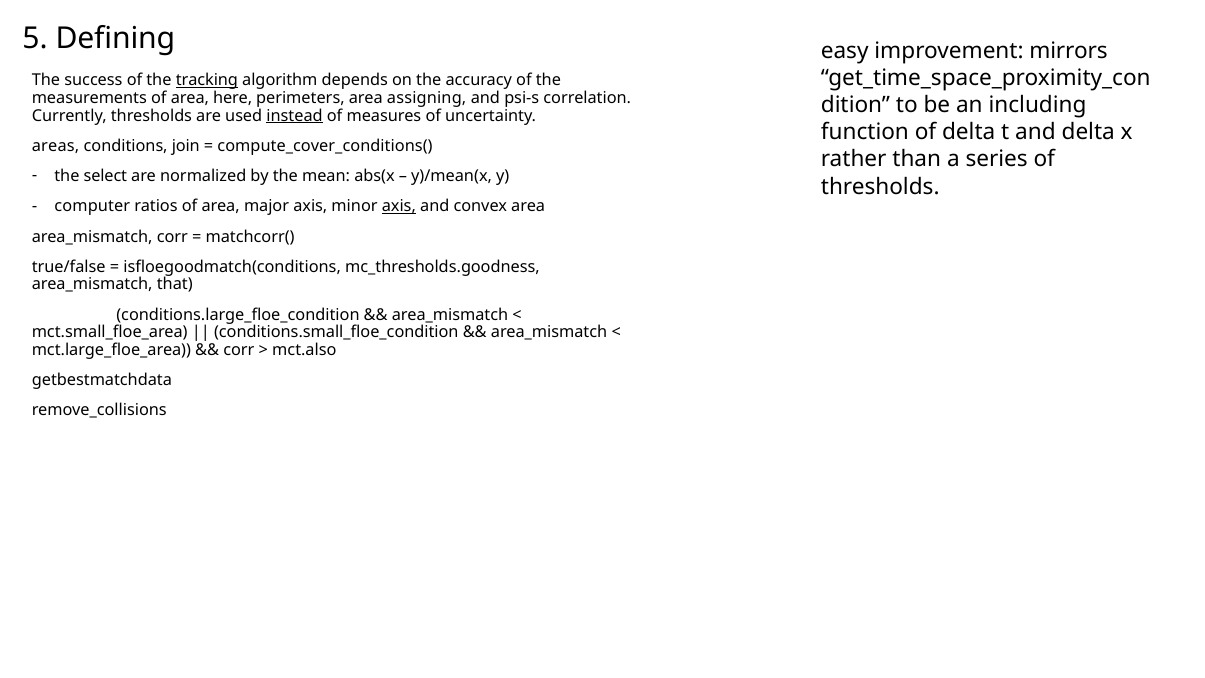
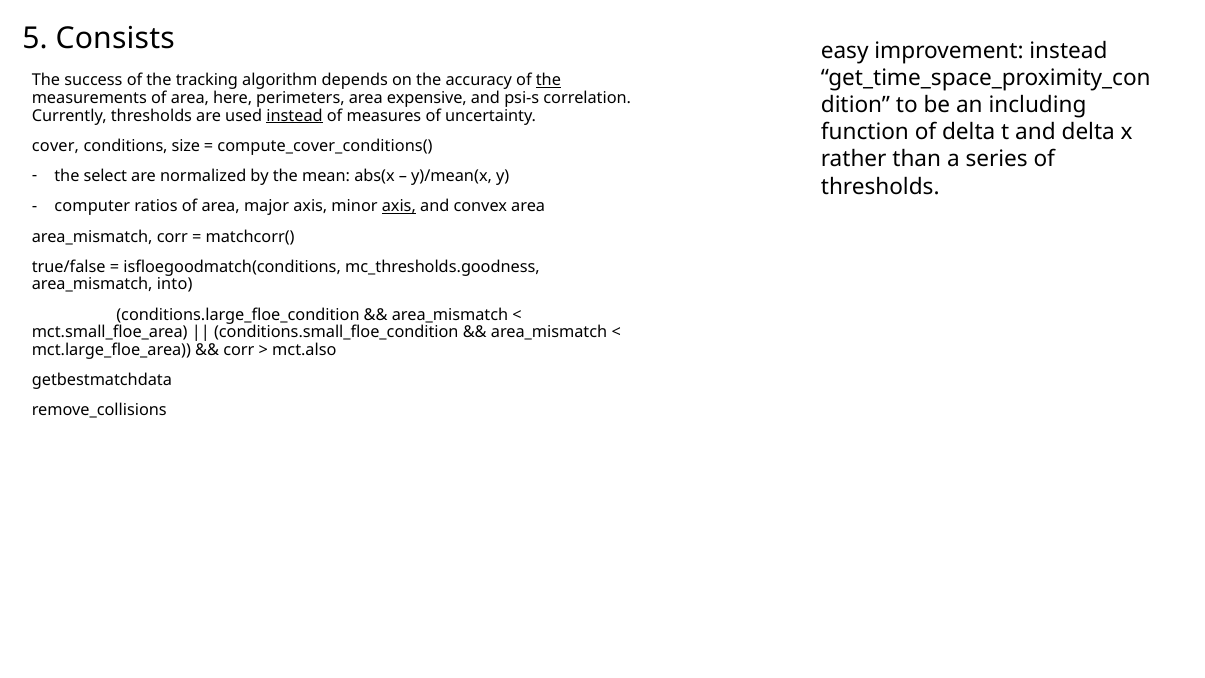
Defining: Defining -> Consists (115, 38)
improvement mirrors: mirrors -> instead (1068, 51)
tracking underline: present -> none (207, 80)
the underline: none -> present (548, 80)
assigning: assigning -> expensive (427, 98)
areas: areas -> cover (56, 146)
join: join -> size (186, 146)
that: that -> into (175, 284)
